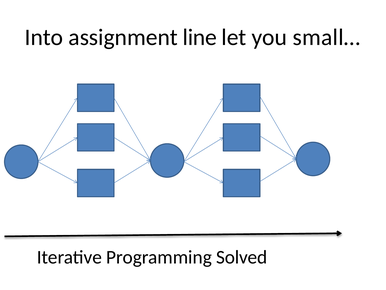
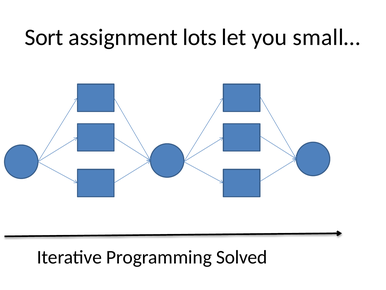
Into: Into -> Sort (44, 37)
line: line -> lots (200, 37)
